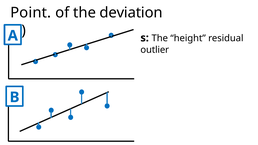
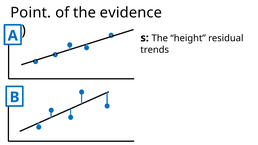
deviation: deviation -> evidence (131, 13)
outlier: outlier -> trends (155, 50)
